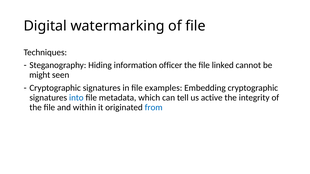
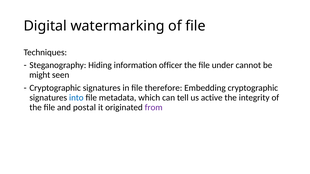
linked: linked -> under (223, 65)
examples: examples -> therefore (163, 88)
within: within -> postal (84, 108)
from colour: blue -> purple (154, 108)
